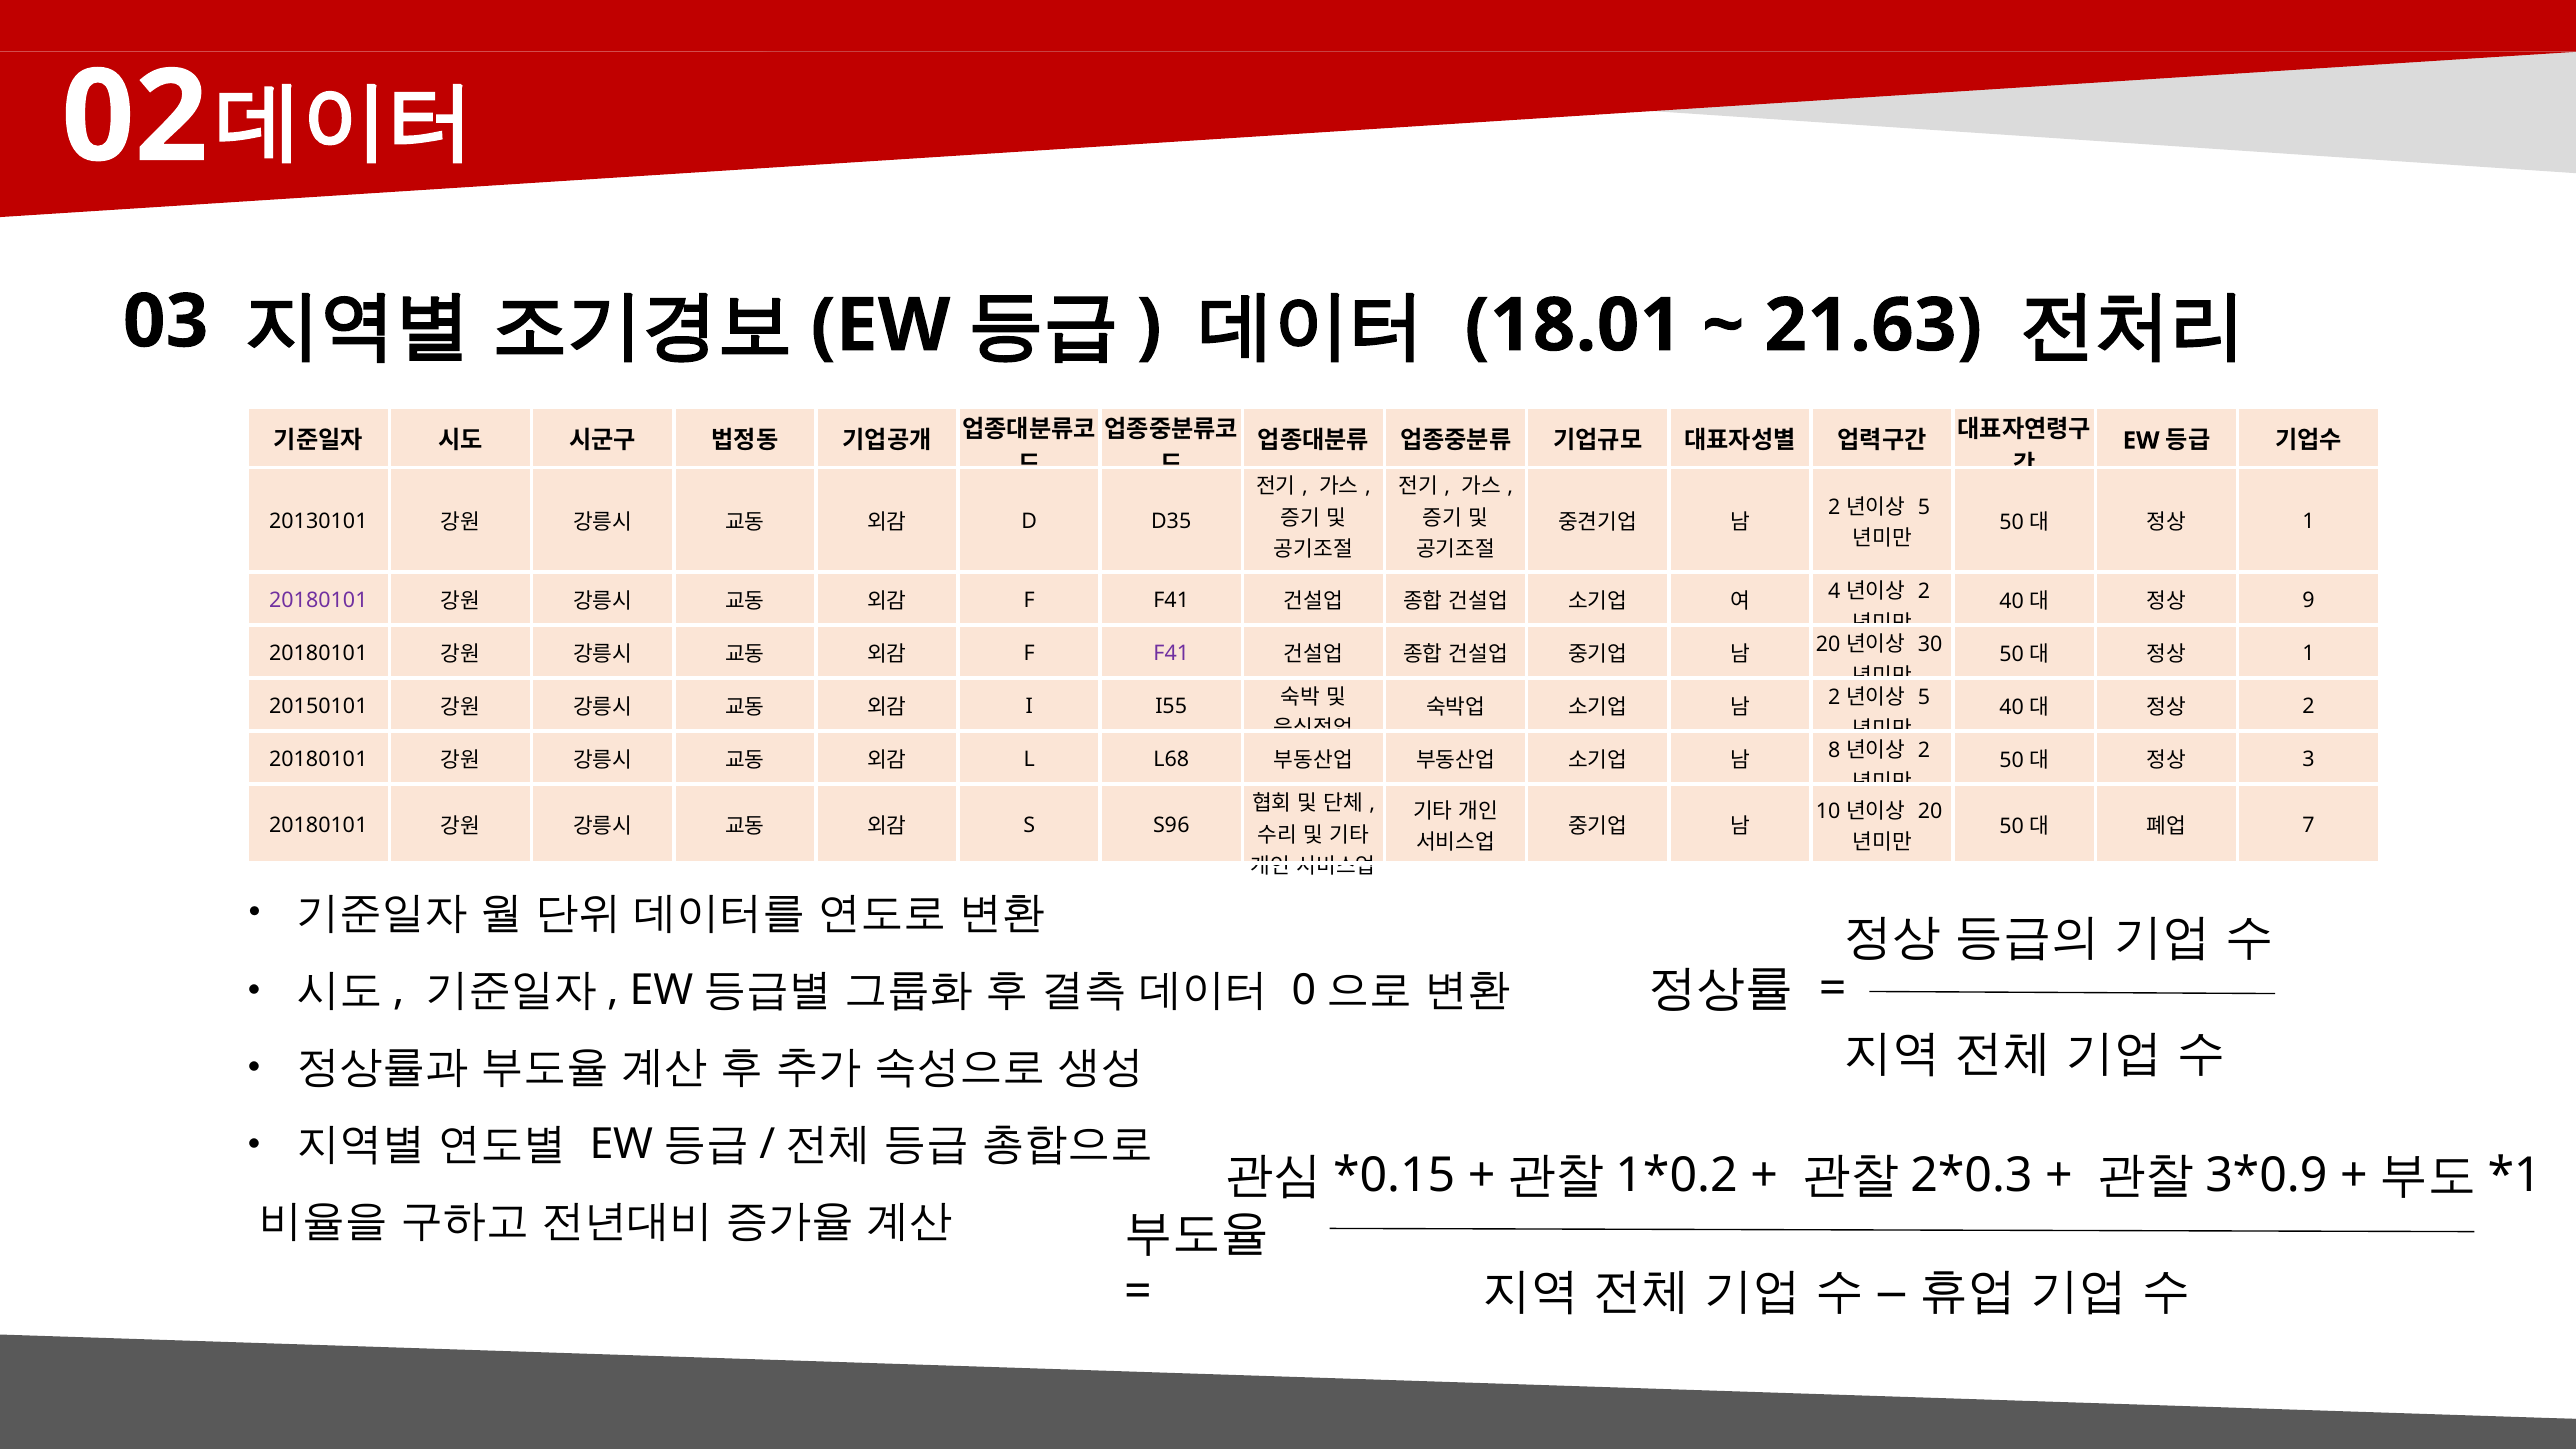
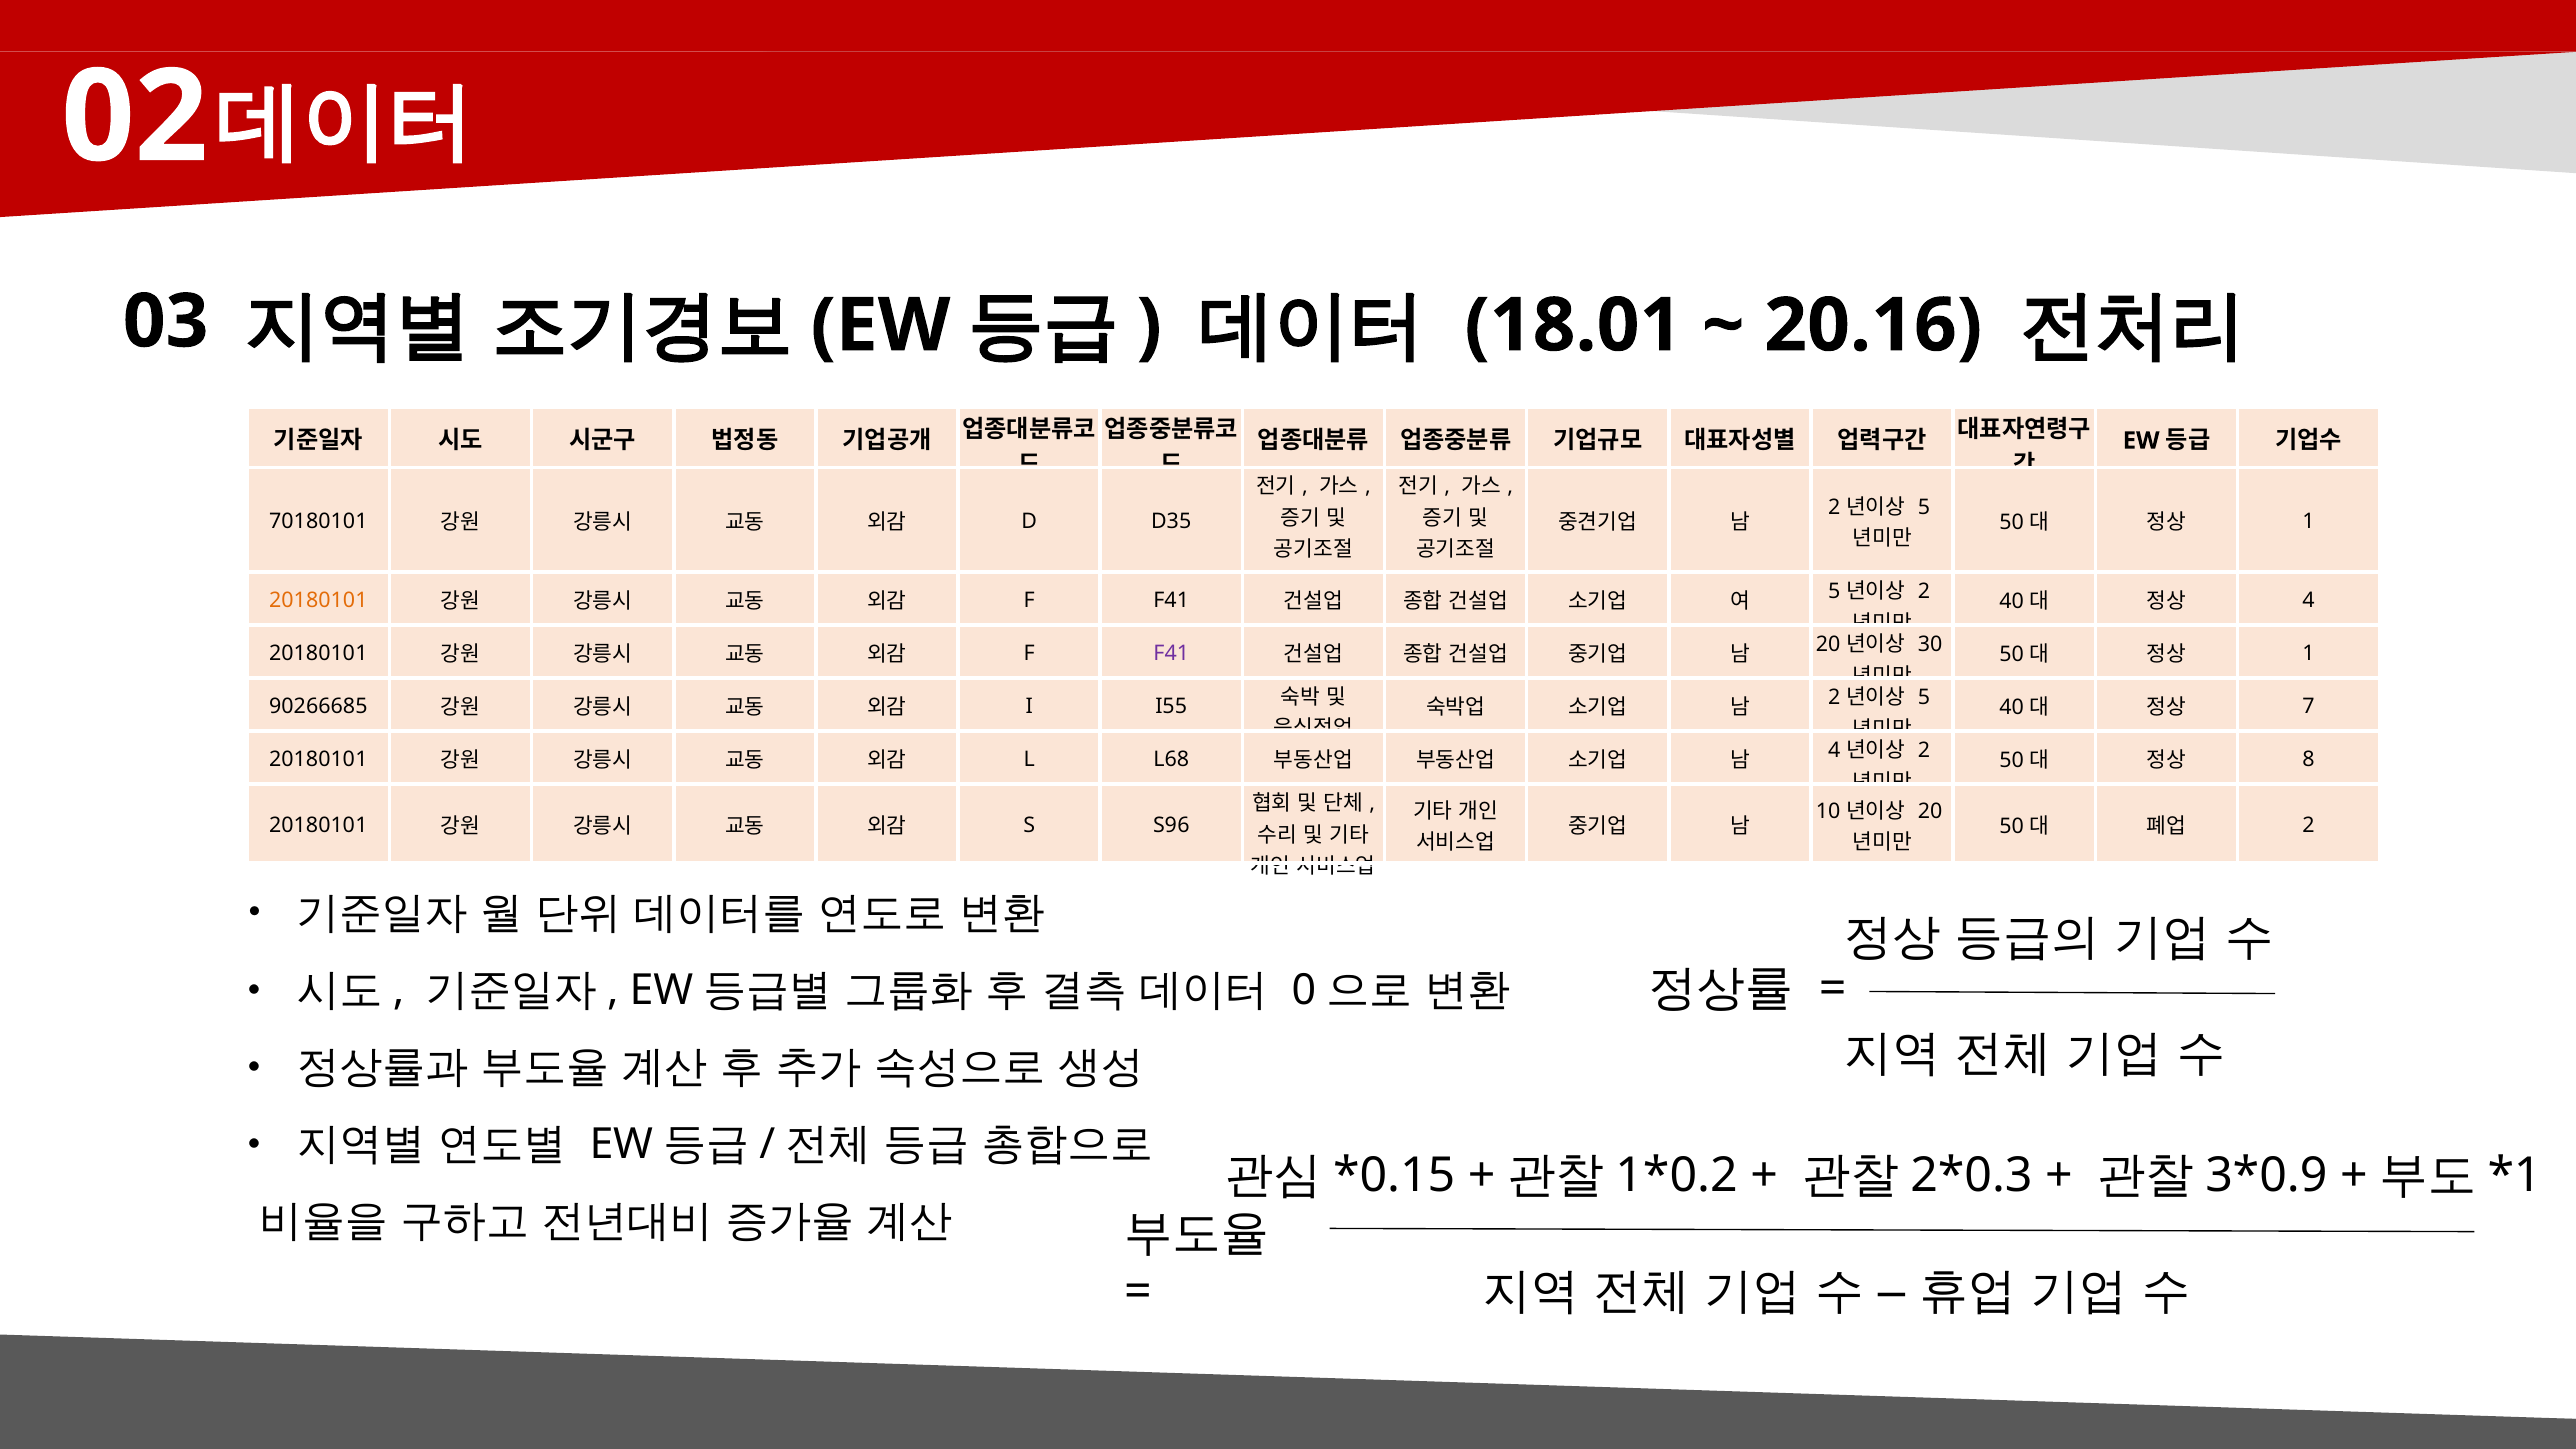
21.63: 21.63 -> 20.16 (1873, 326)
20130101: 20130101 -> 70180101 (318, 522)
20180101 colour: purple -> orange (318, 600)
4: 4 -> 5 (1834, 591)
9: 9 -> 4 (2309, 600)
20150101: 20150101 -> 90266685 (318, 707)
2: 2 -> 7 (2309, 707)
8: 8 -> 4 (1834, 751)
3: 3 -> 8 (2309, 760)
7: 7 -> 2 (2309, 826)
